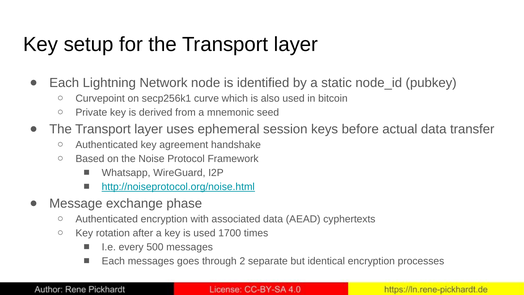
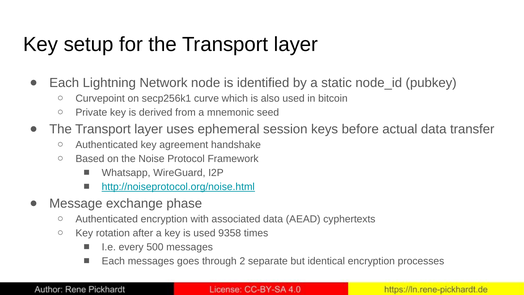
1700: 1700 -> 9358 (230, 233)
